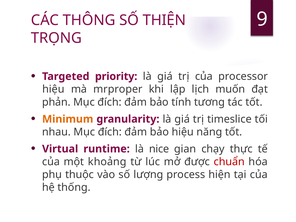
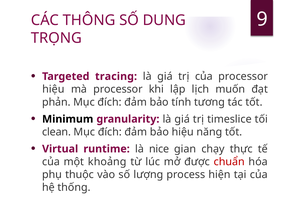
THIỆN: THIỆN -> DUNG (164, 20)
priority: priority -> tracing (116, 76)
mà mrproper: mrproper -> processor (118, 89)
Minimum colour: orange -> black (68, 119)
nhau: nhau -> clean (56, 132)
